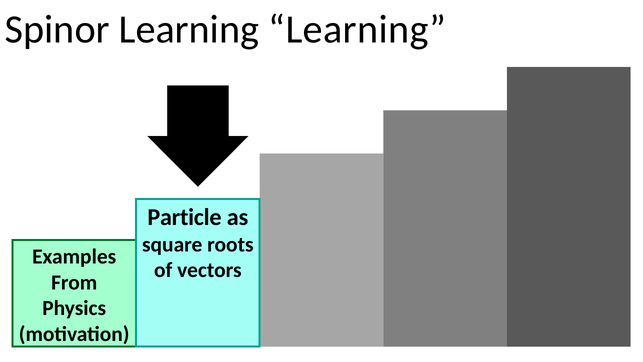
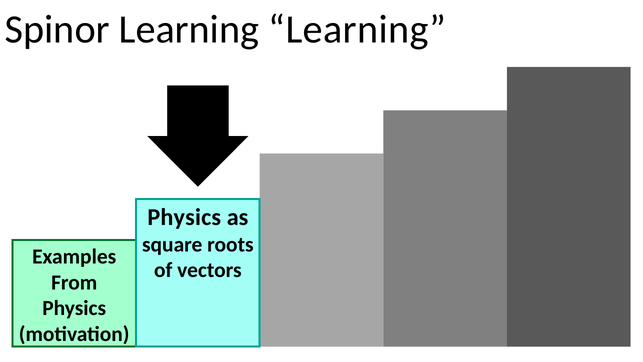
Particle: Particle -> Physics (184, 217)
